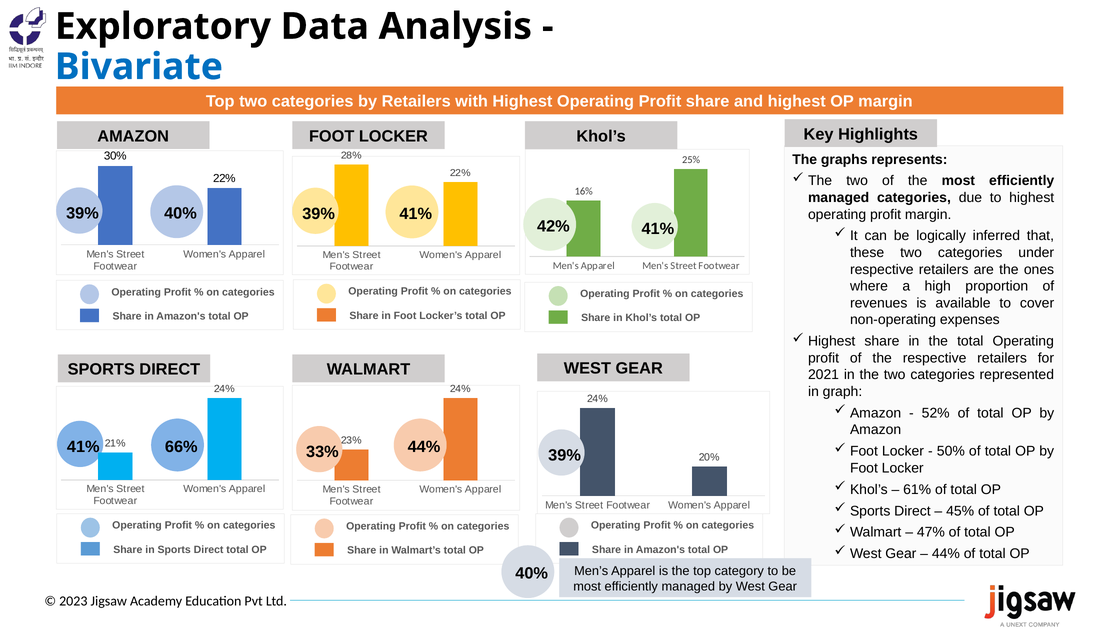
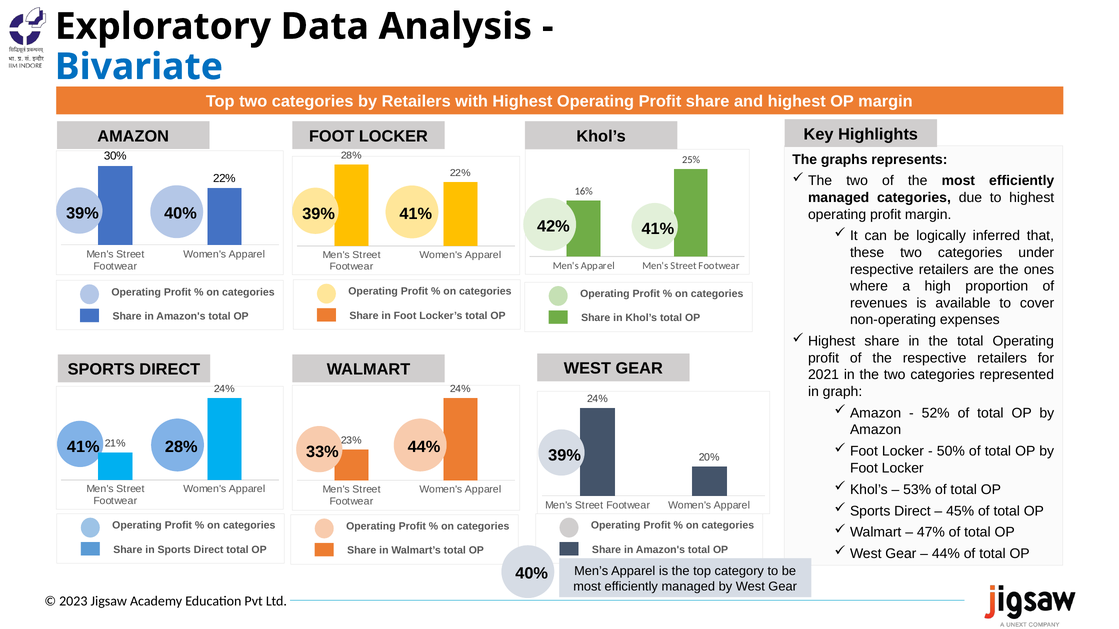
41% 66%: 66% -> 28% (181, 447)
61%: 61% -> 53% (917, 490)
